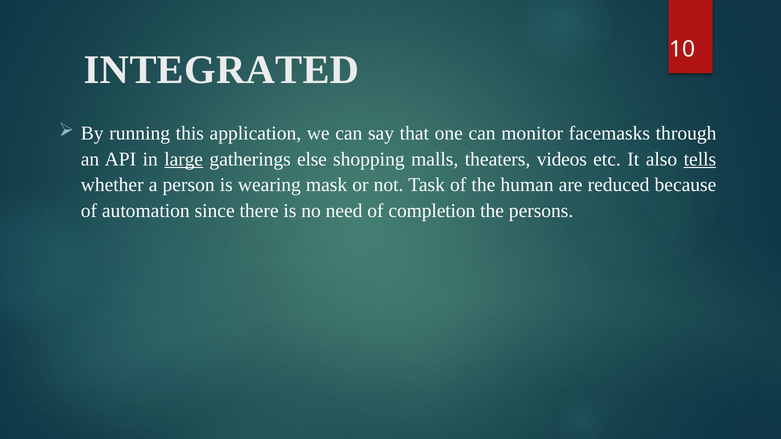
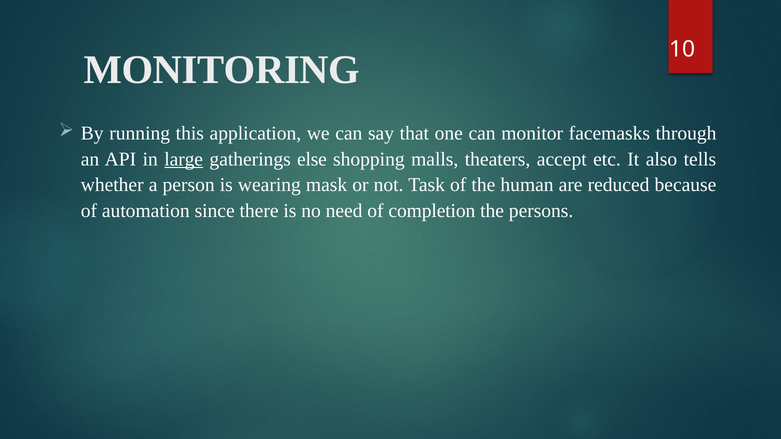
INTEGRATED: INTEGRATED -> MONITORING (222, 70)
videos: videos -> accept (562, 159)
tells underline: present -> none (700, 159)
